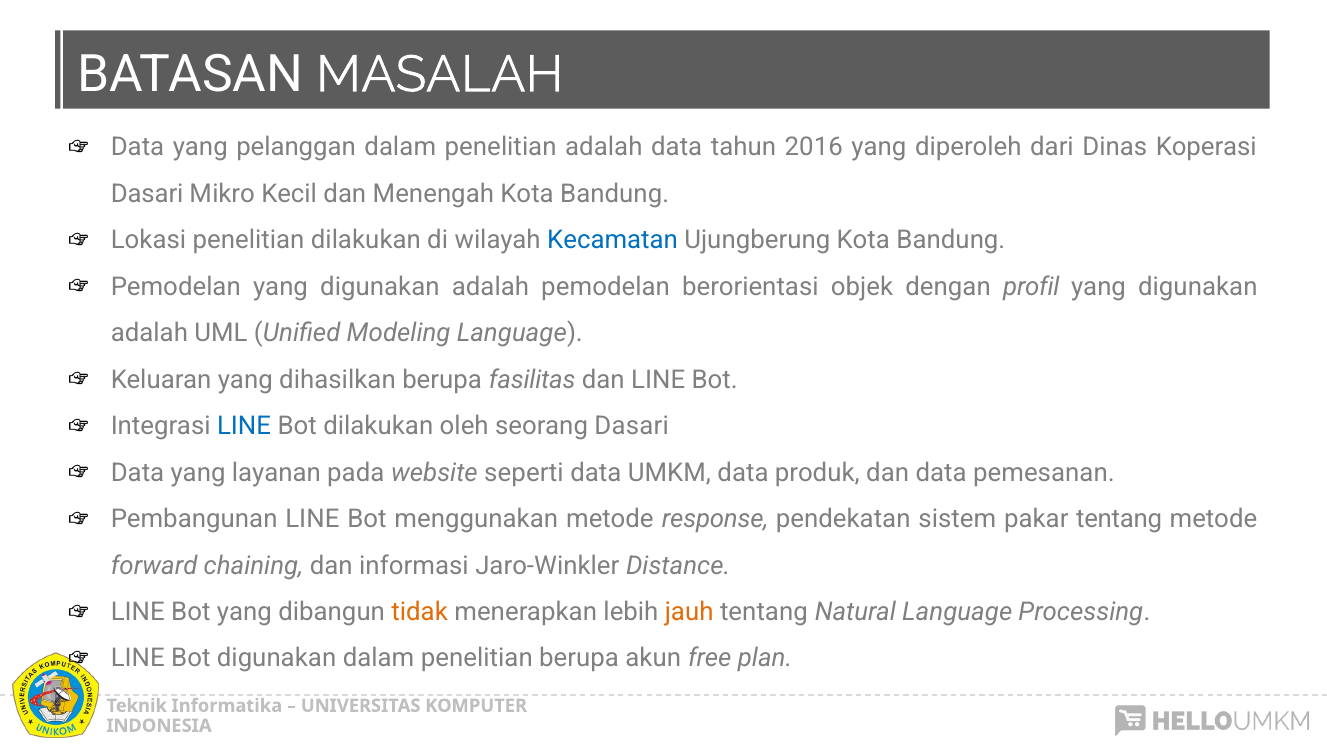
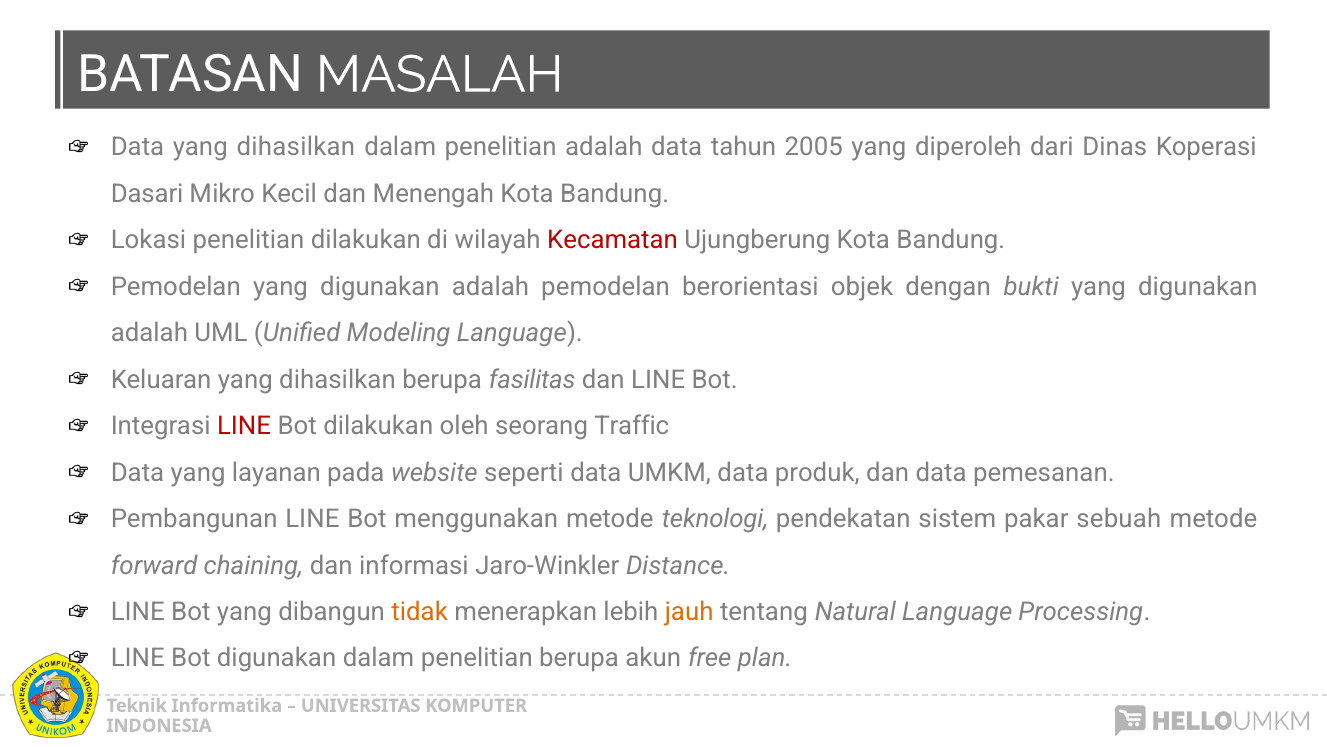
Data yang pelanggan: pelanggan -> dihasilkan (296, 147)
2016: 2016 -> 2005 (814, 147)
Kecamatan colour: blue -> red (613, 240)
profil: profil -> bukti (1031, 286)
LINE colour: blue -> red (244, 426)
seorang Dasari: Dasari -> Traffic (632, 426)
response: response -> teknologi (715, 519)
pakar tentang: tentang -> sebuah (1119, 519)
